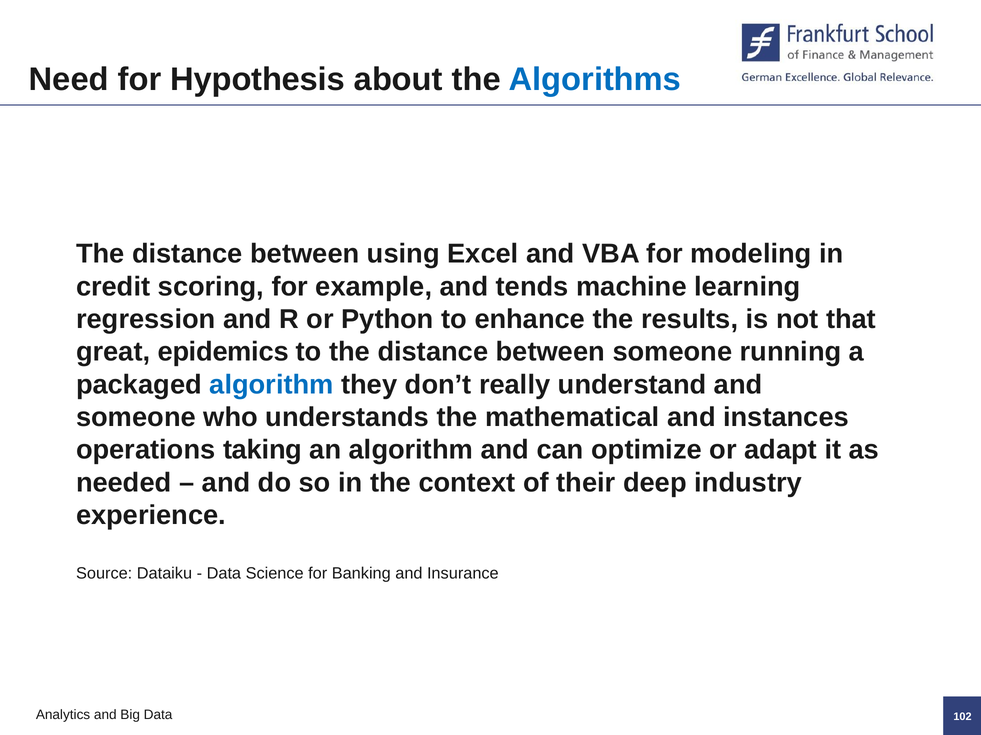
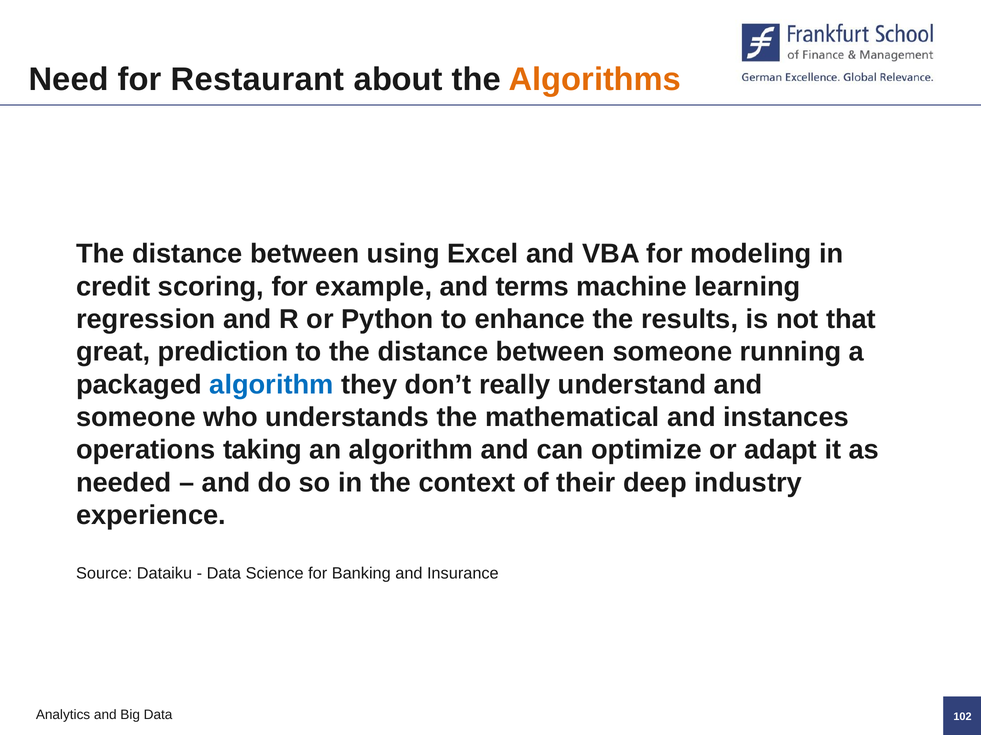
Hypothesis: Hypothesis -> Restaurant (257, 80)
Algorithms colour: blue -> orange (595, 80)
tends: tends -> terms (532, 287)
epidemics: epidemics -> prediction (223, 352)
